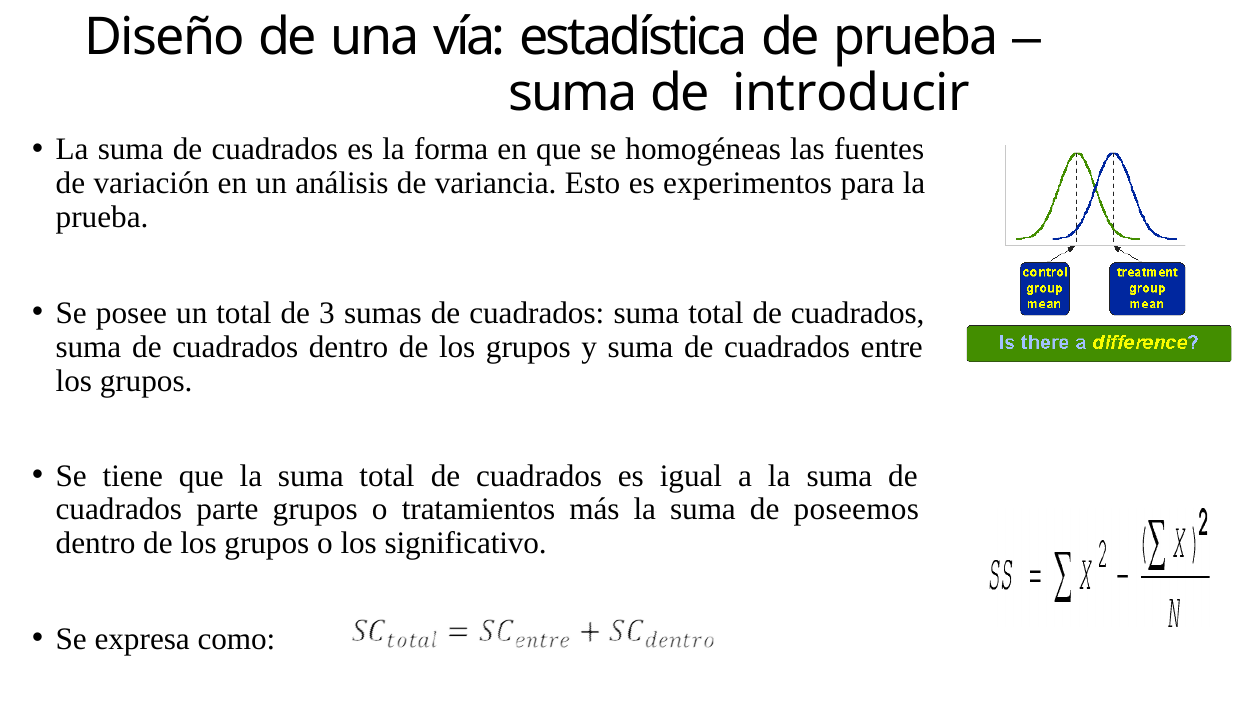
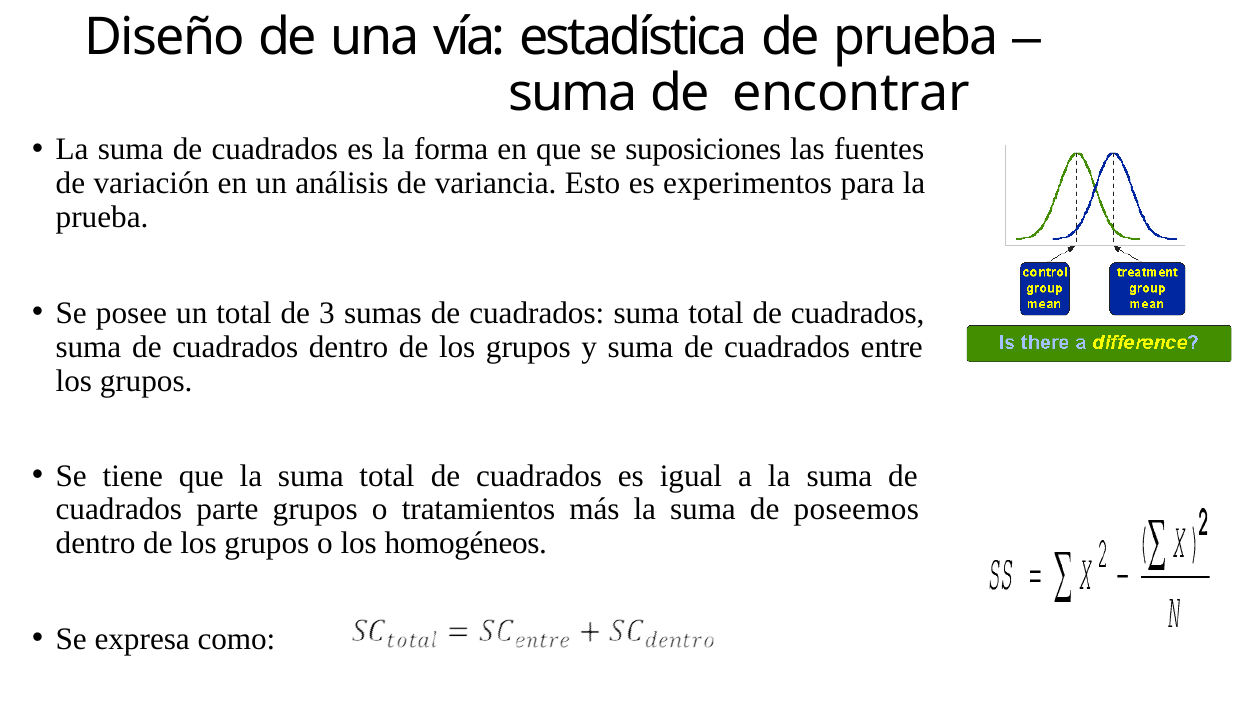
introducir: introducir -> encontrar (851, 93)
homogéneas: homogéneas -> suposiciones (703, 150)
significativo: significativo -> homogéneos (466, 543)
